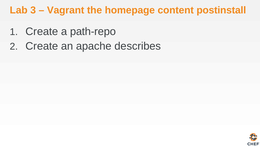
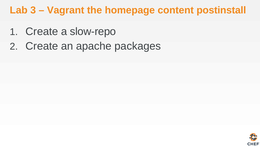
path-repo: path-repo -> slow-repo (93, 32)
describes: describes -> packages (138, 46)
